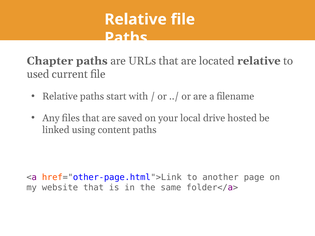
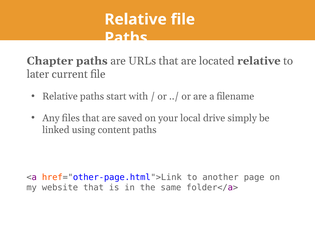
used: used -> later (38, 74)
hosted: hosted -> simply (242, 118)
